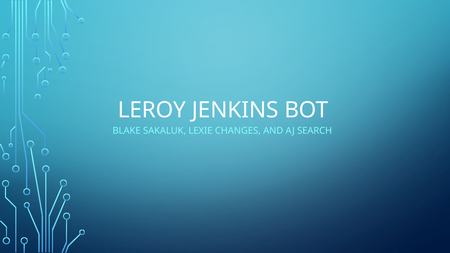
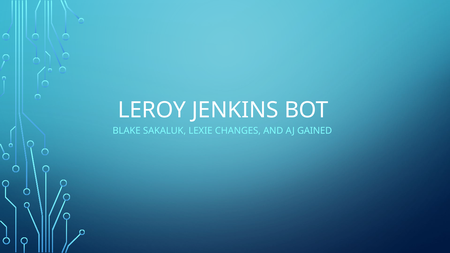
SEARCH: SEARCH -> GAINED (315, 131)
